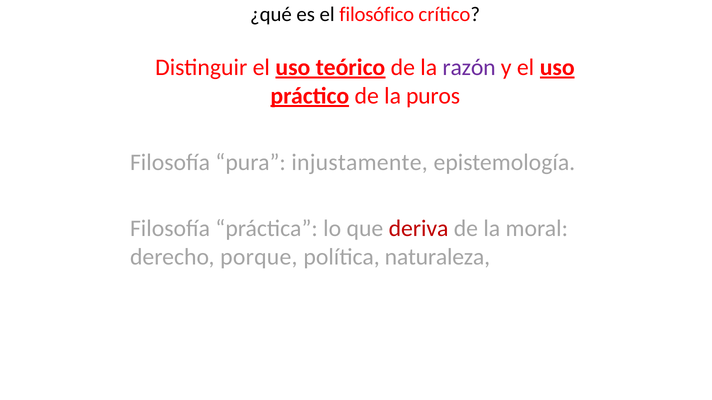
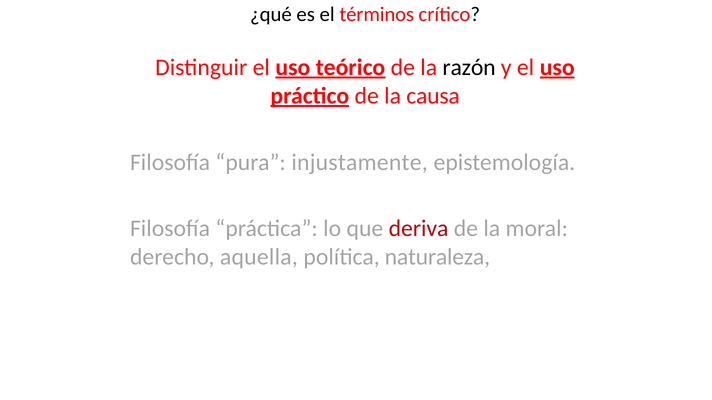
filosófico: filosófico -> términos (377, 15)
razón colour: purple -> black (469, 67)
puros: puros -> causa (433, 96)
porque: porque -> aquella (259, 257)
